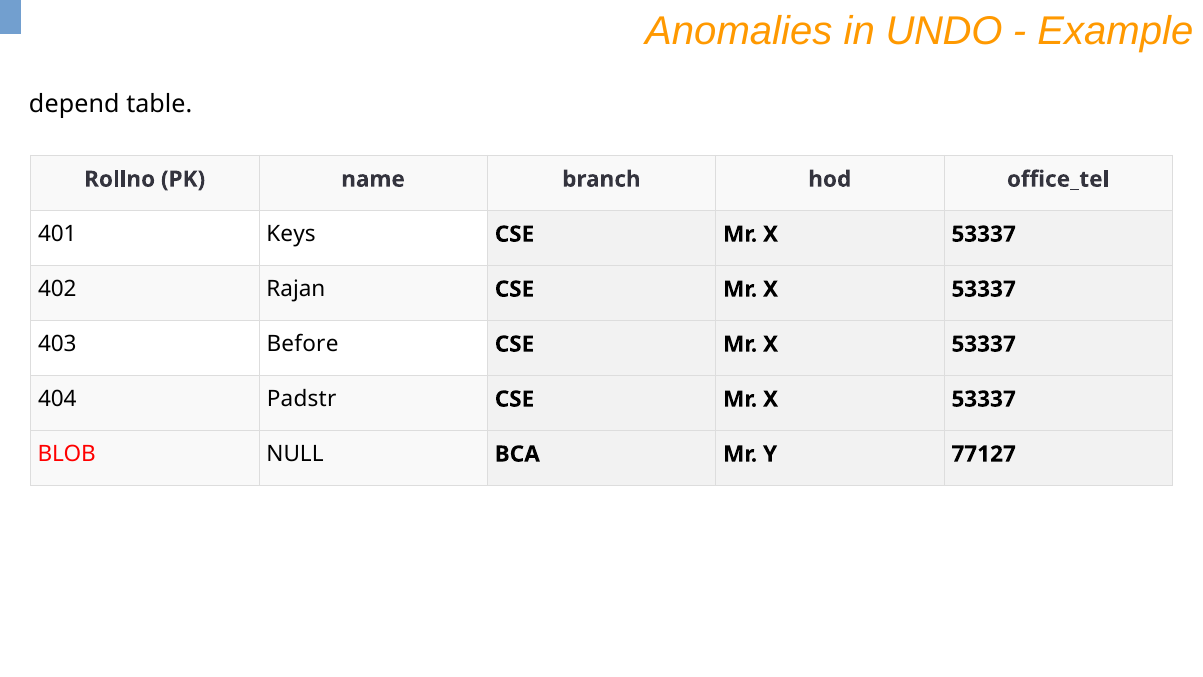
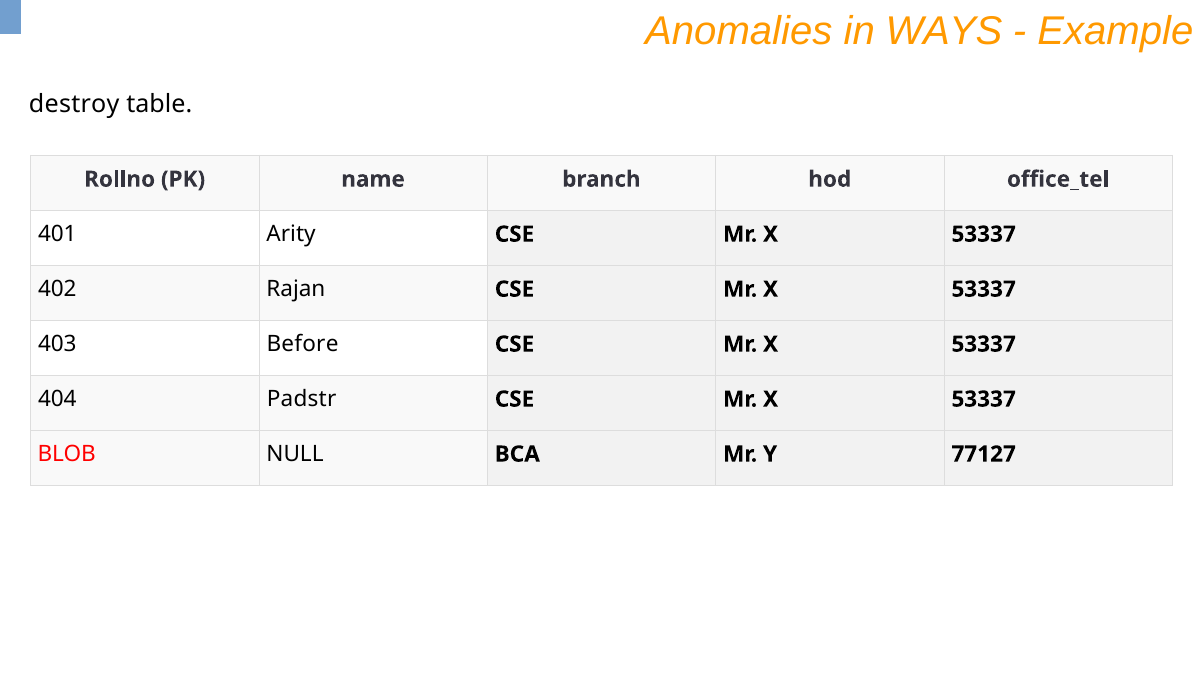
UNDO: UNDO -> WAYS (944, 31)
depend: depend -> destroy (74, 104)
Keys: Keys -> Arity (291, 234)
